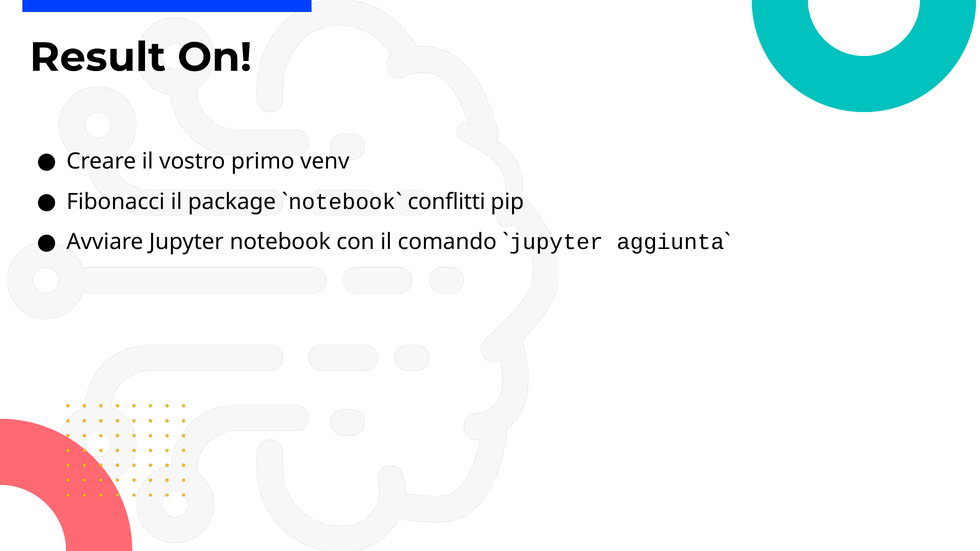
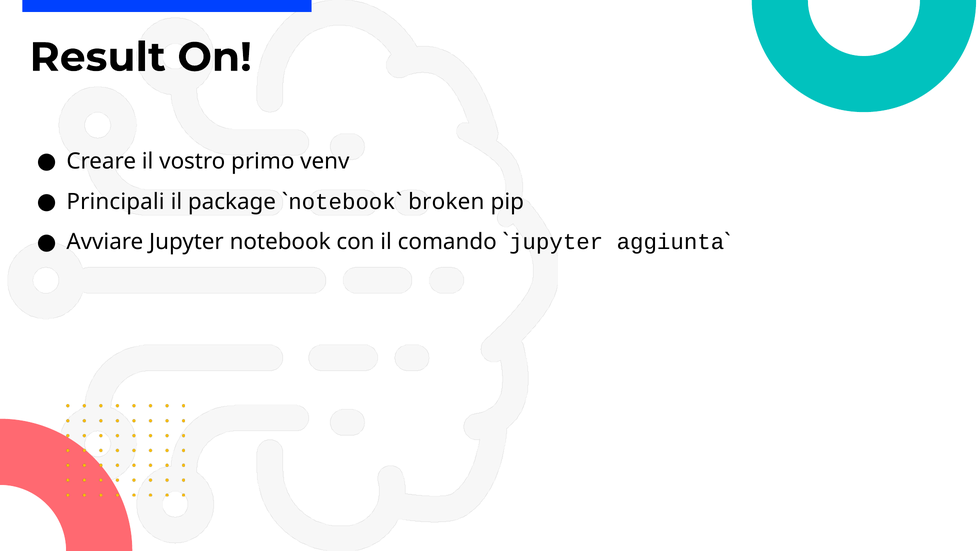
Fibonacci: Fibonacci -> Principali (116, 202)
conflitti: conflitti -> broken (446, 202)
